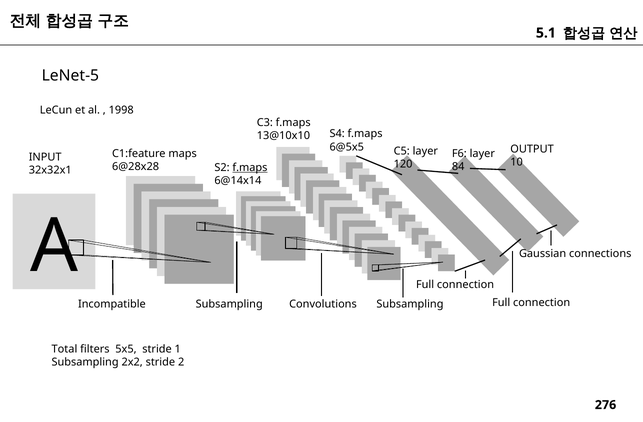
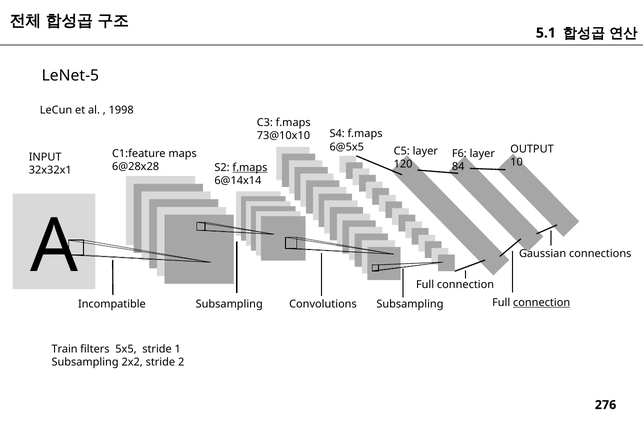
13@10x10: 13@10x10 -> 73@10x10 (283, 136)
connection underline: none -> present (542, 303)
Total: Total -> Train (65, 349)
